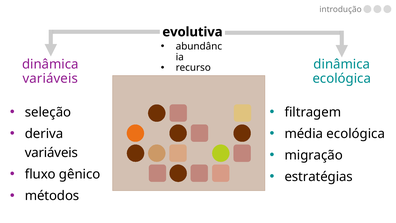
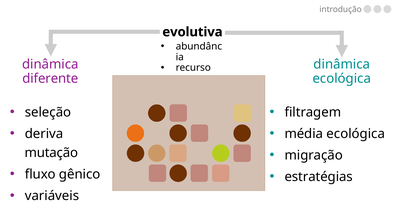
variáveis: variáveis -> diferente (50, 78)
variáveis: variáveis -> mutação (51, 153)
métodos: métodos -> variáveis (52, 196)
